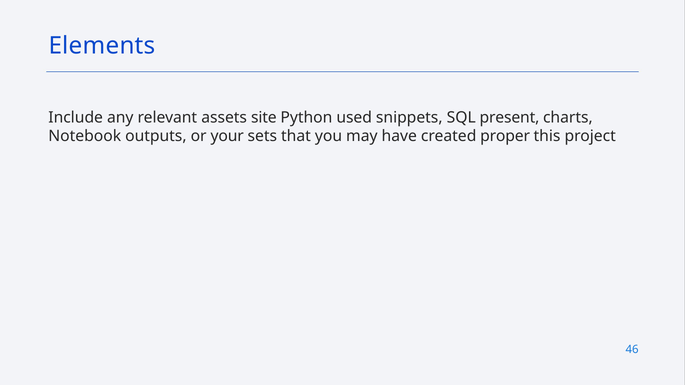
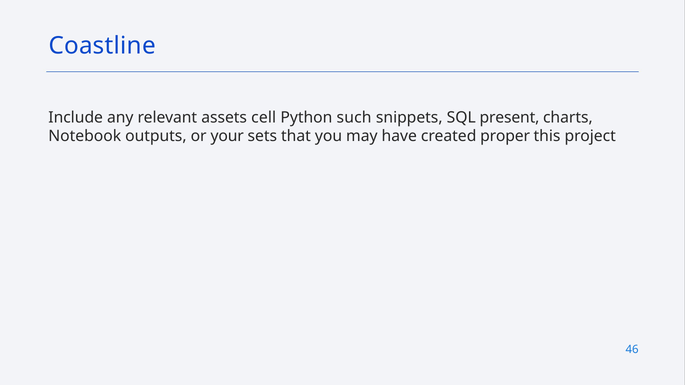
Elements: Elements -> Coastline (102, 46)
site: site -> cell (264, 117)
used: used -> such (354, 117)
